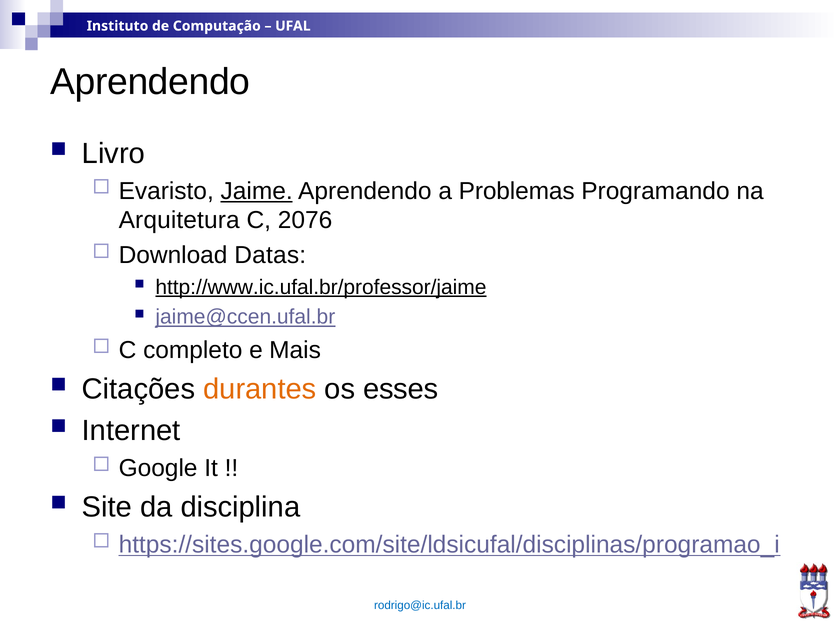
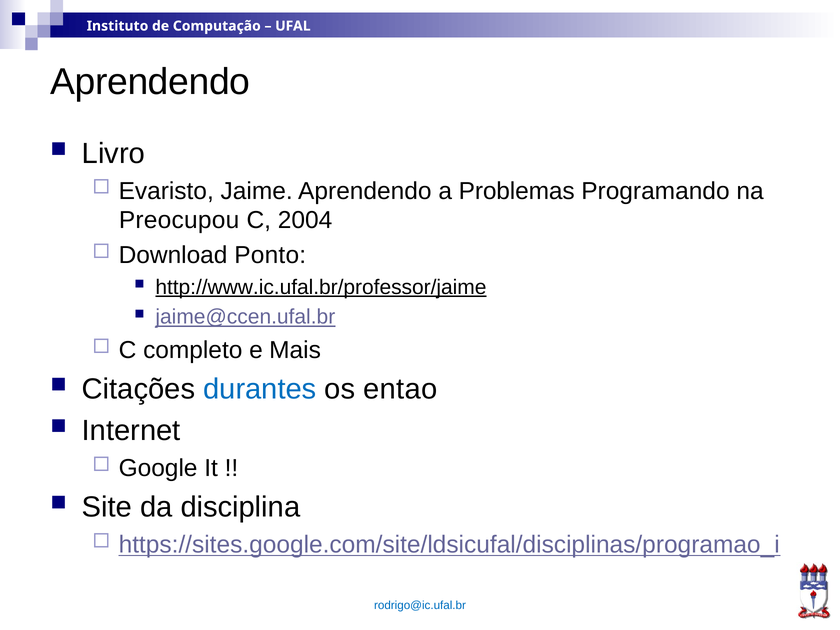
Jaime underline: present -> none (257, 191)
Arquitetura: Arquitetura -> Preocupou (179, 220)
2076: 2076 -> 2004 (305, 220)
Datas: Datas -> Ponto (270, 255)
durantes colour: orange -> blue (260, 389)
esses: esses -> entao (400, 389)
